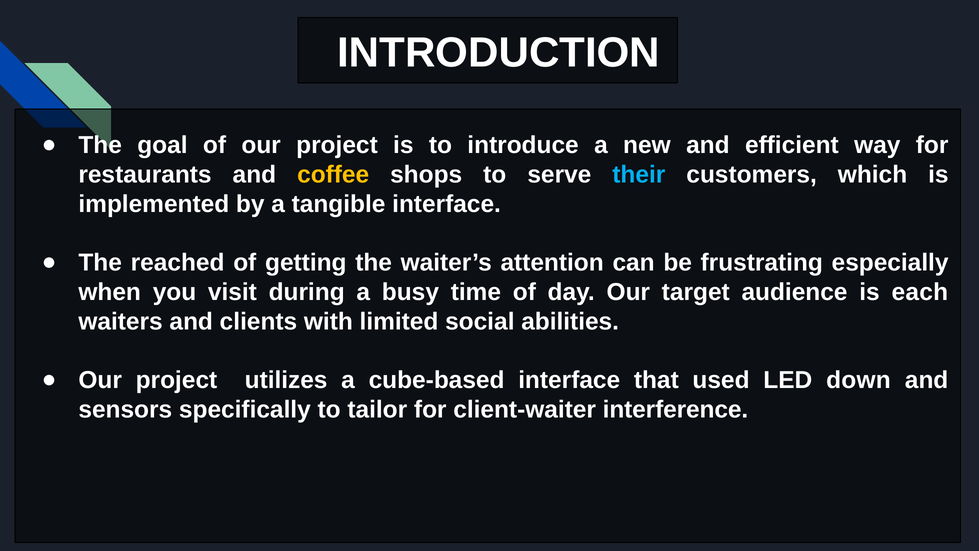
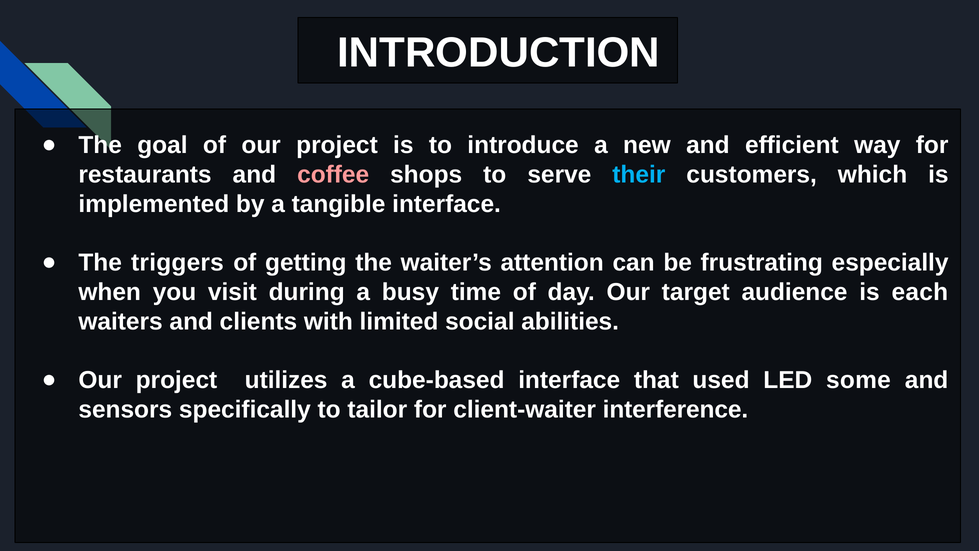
coffee colour: yellow -> pink (333, 175)
reached: reached -> triggers (177, 263)
down: down -> some (858, 380)
